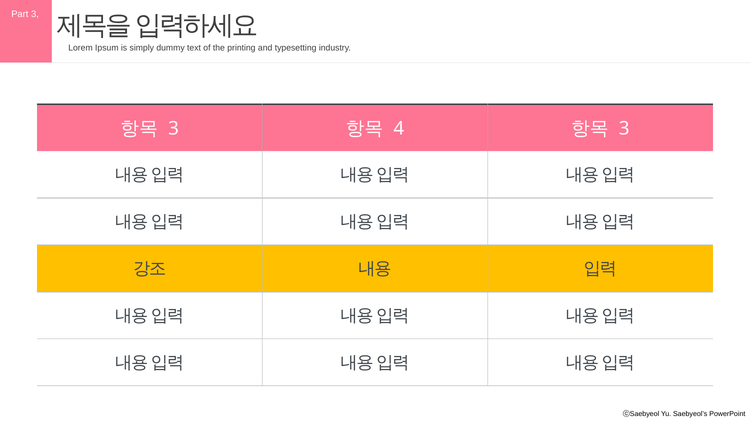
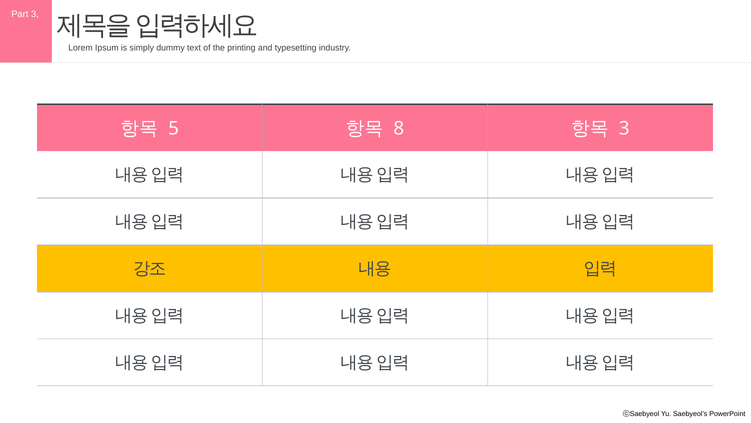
3: 3 -> 5 (174, 129)
4: 4 -> 8 (399, 129)
